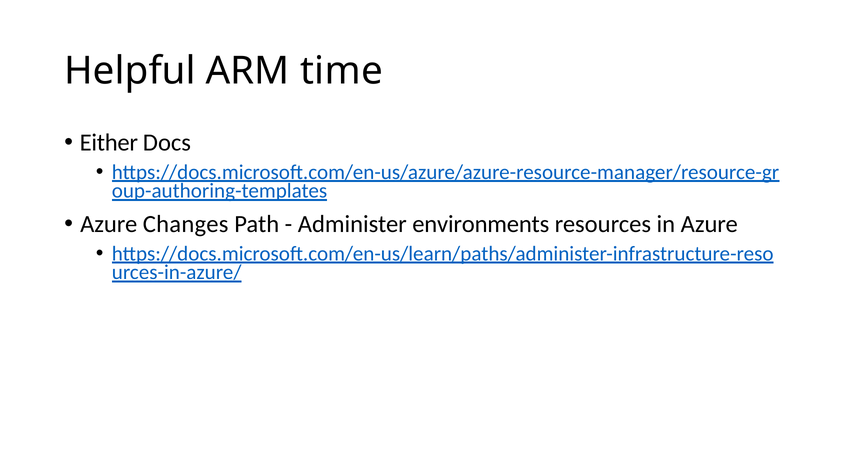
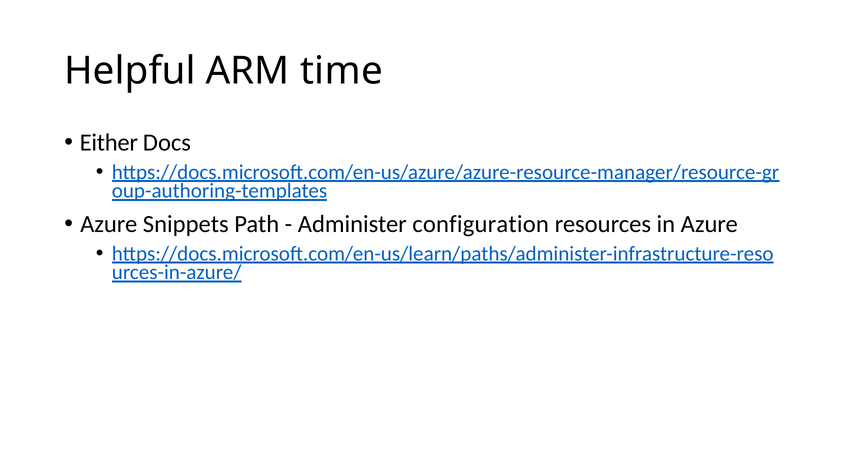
Changes: Changes -> Snippets (186, 224)
environments: environments -> configuration (481, 224)
